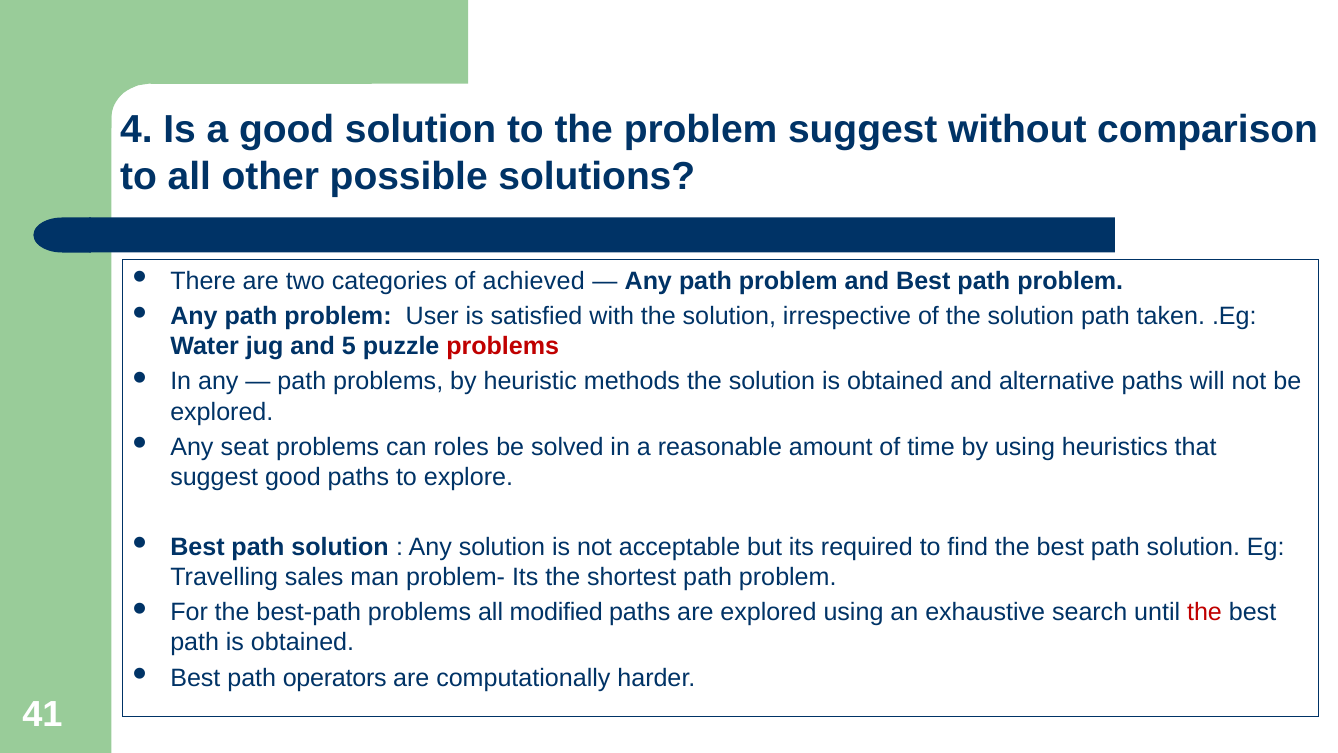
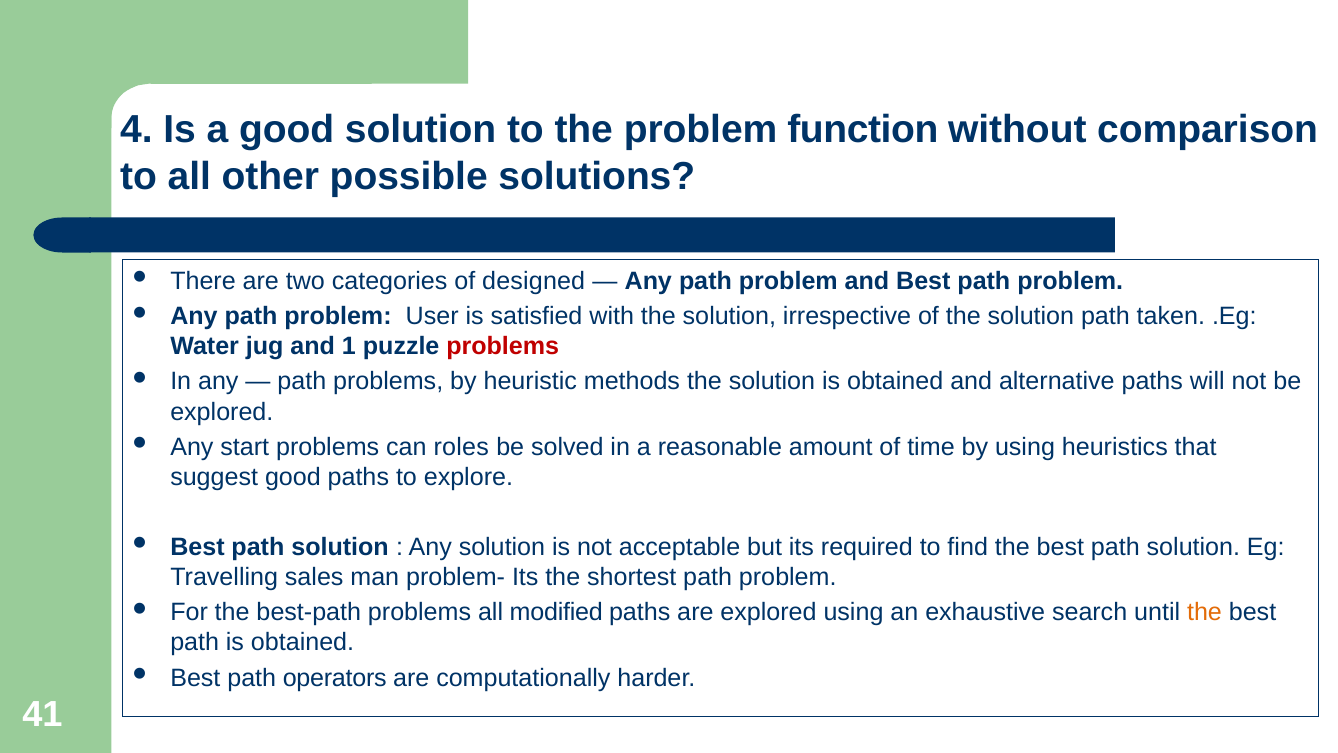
problem suggest: suggest -> function (863, 130)
achieved: achieved -> designed (534, 281)
5: 5 -> 1 (349, 346)
seat: seat -> start (245, 447)
the colour: red -> orange (1204, 612)
